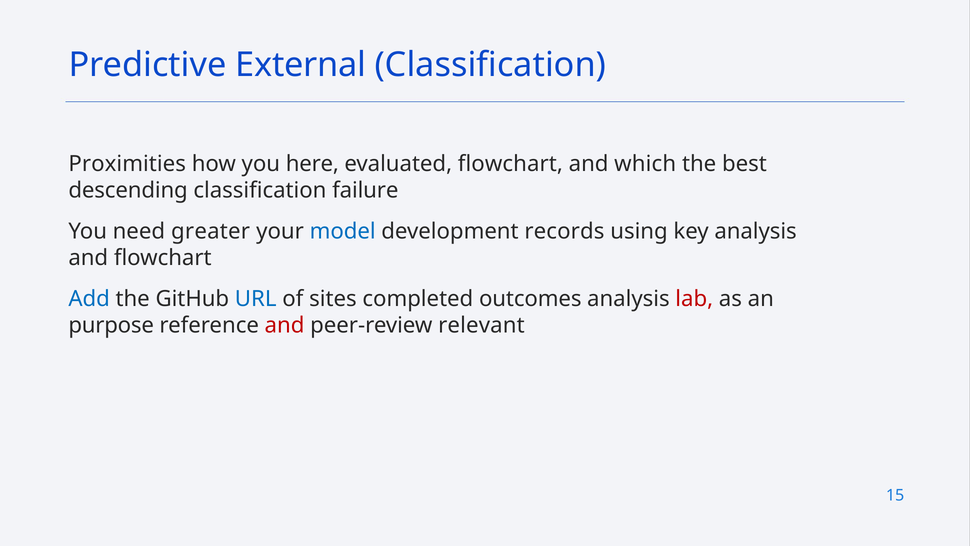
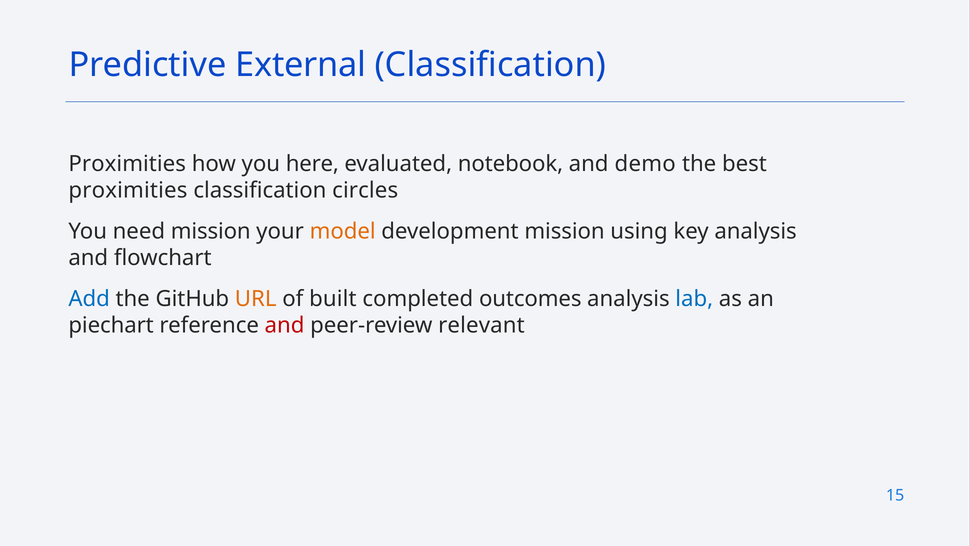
evaluated flowchart: flowchart -> notebook (510, 164)
which: which -> demo (645, 164)
descending: descending -> proximities (128, 190)
failure: failure -> circles (365, 190)
need greater: greater -> mission (211, 231)
model colour: blue -> orange (343, 231)
development records: records -> mission (565, 231)
URL colour: blue -> orange (256, 299)
sites: sites -> built (333, 299)
lab colour: red -> blue (694, 299)
purpose: purpose -> piechart (111, 325)
